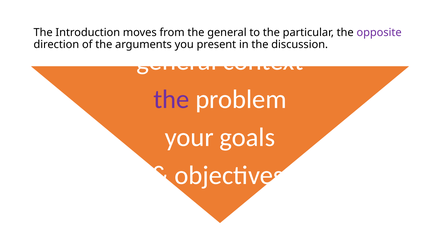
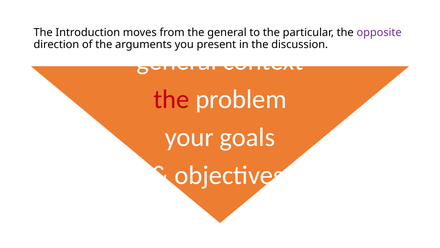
the colour: purple -> red (171, 99)
